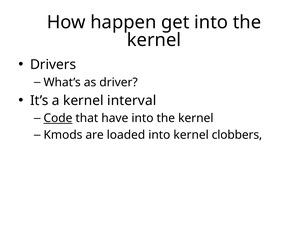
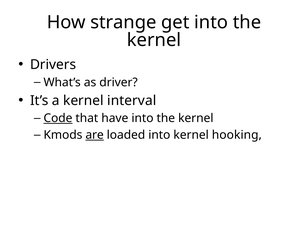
happen: happen -> strange (123, 22)
are underline: none -> present (95, 135)
clobbers: clobbers -> hooking (237, 135)
